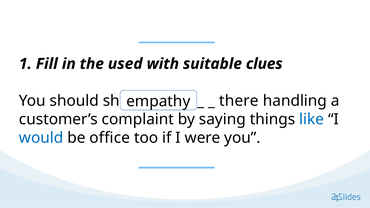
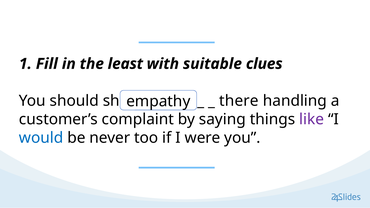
used: used -> least (125, 64)
like colour: blue -> purple (312, 119)
office: office -> never (110, 138)
